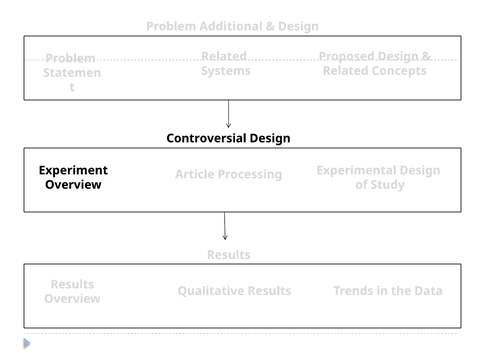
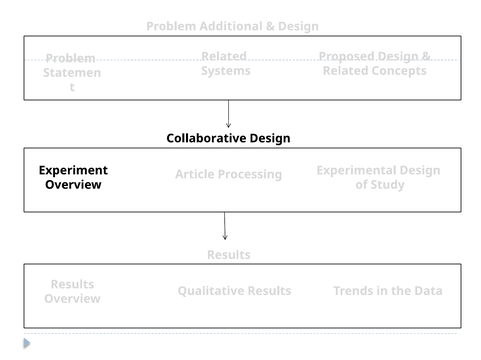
Controversial: Controversial -> Collaborative (206, 139)
